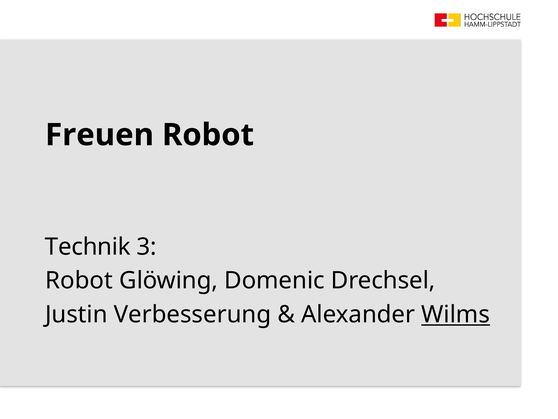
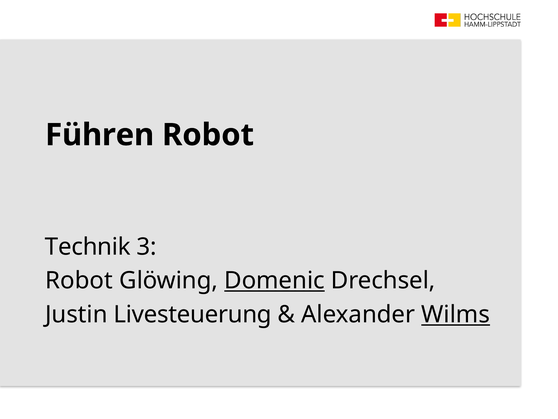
Freuen: Freuen -> Führen (100, 135)
Domenic underline: none -> present (274, 280)
Verbesserung: Verbesserung -> Livesteuerung (193, 314)
